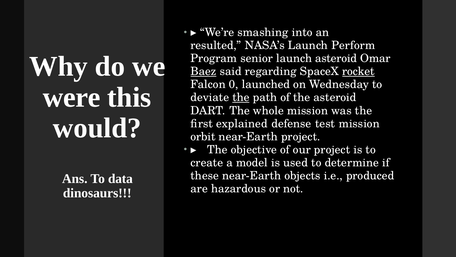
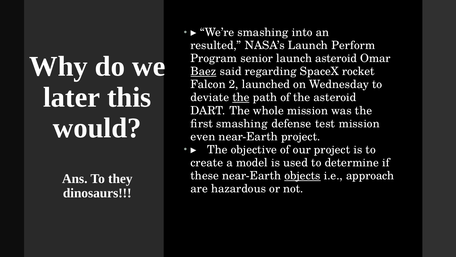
rocket underline: present -> none (358, 71)
0: 0 -> 2 (234, 84)
were: were -> later (72, 97)
first explained: explained -> smashing (242, 123)
orbit: orbit -> even (203, 136)
objects underline: none -> present (302, 175)
produced: produced -> approach (370, 175)
data: data -> they (120, 178)
